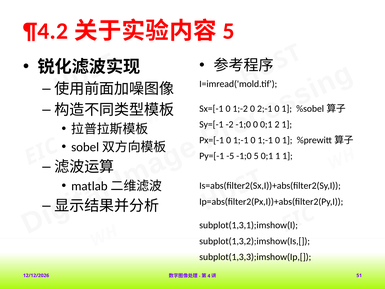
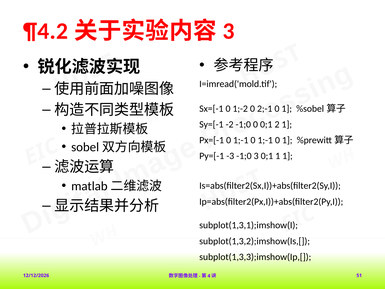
5: 5 -> 3 (229, 31)
-5: -5 -> -3 (230, 156)
-1;0 5: 5 -> 3 (256, 156)
